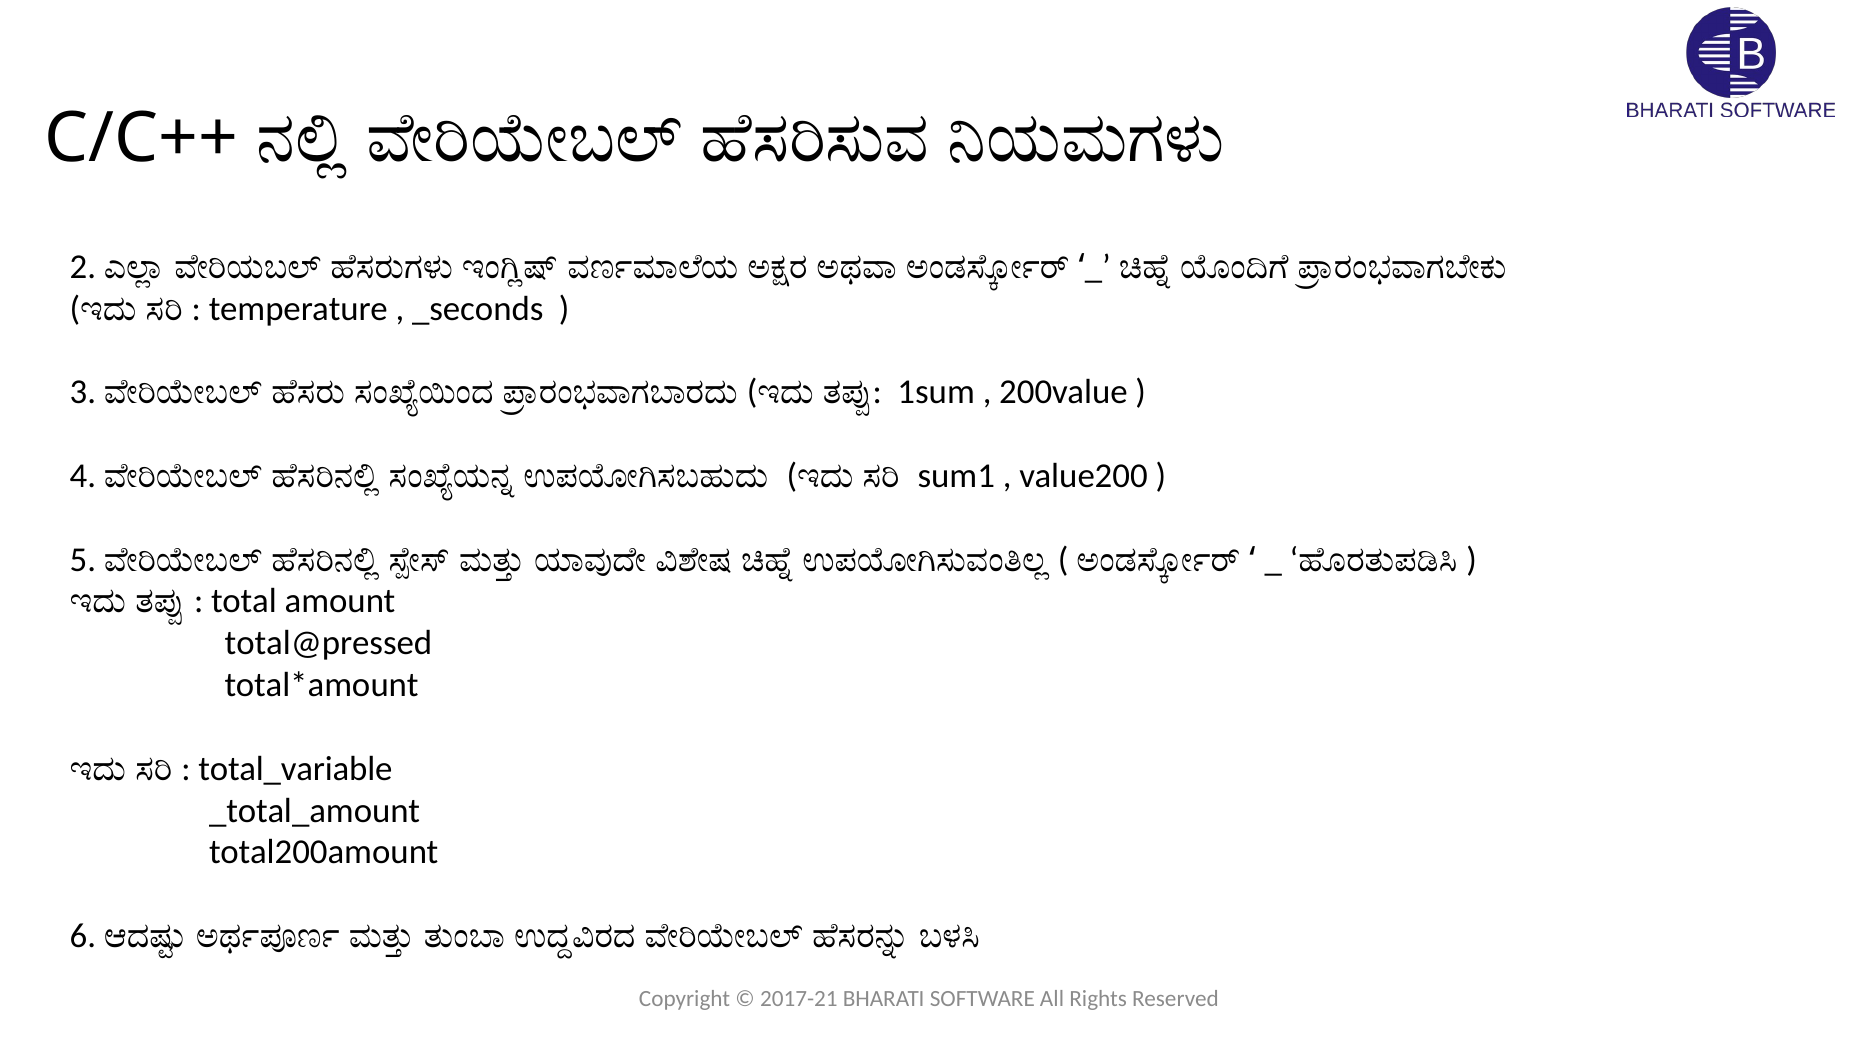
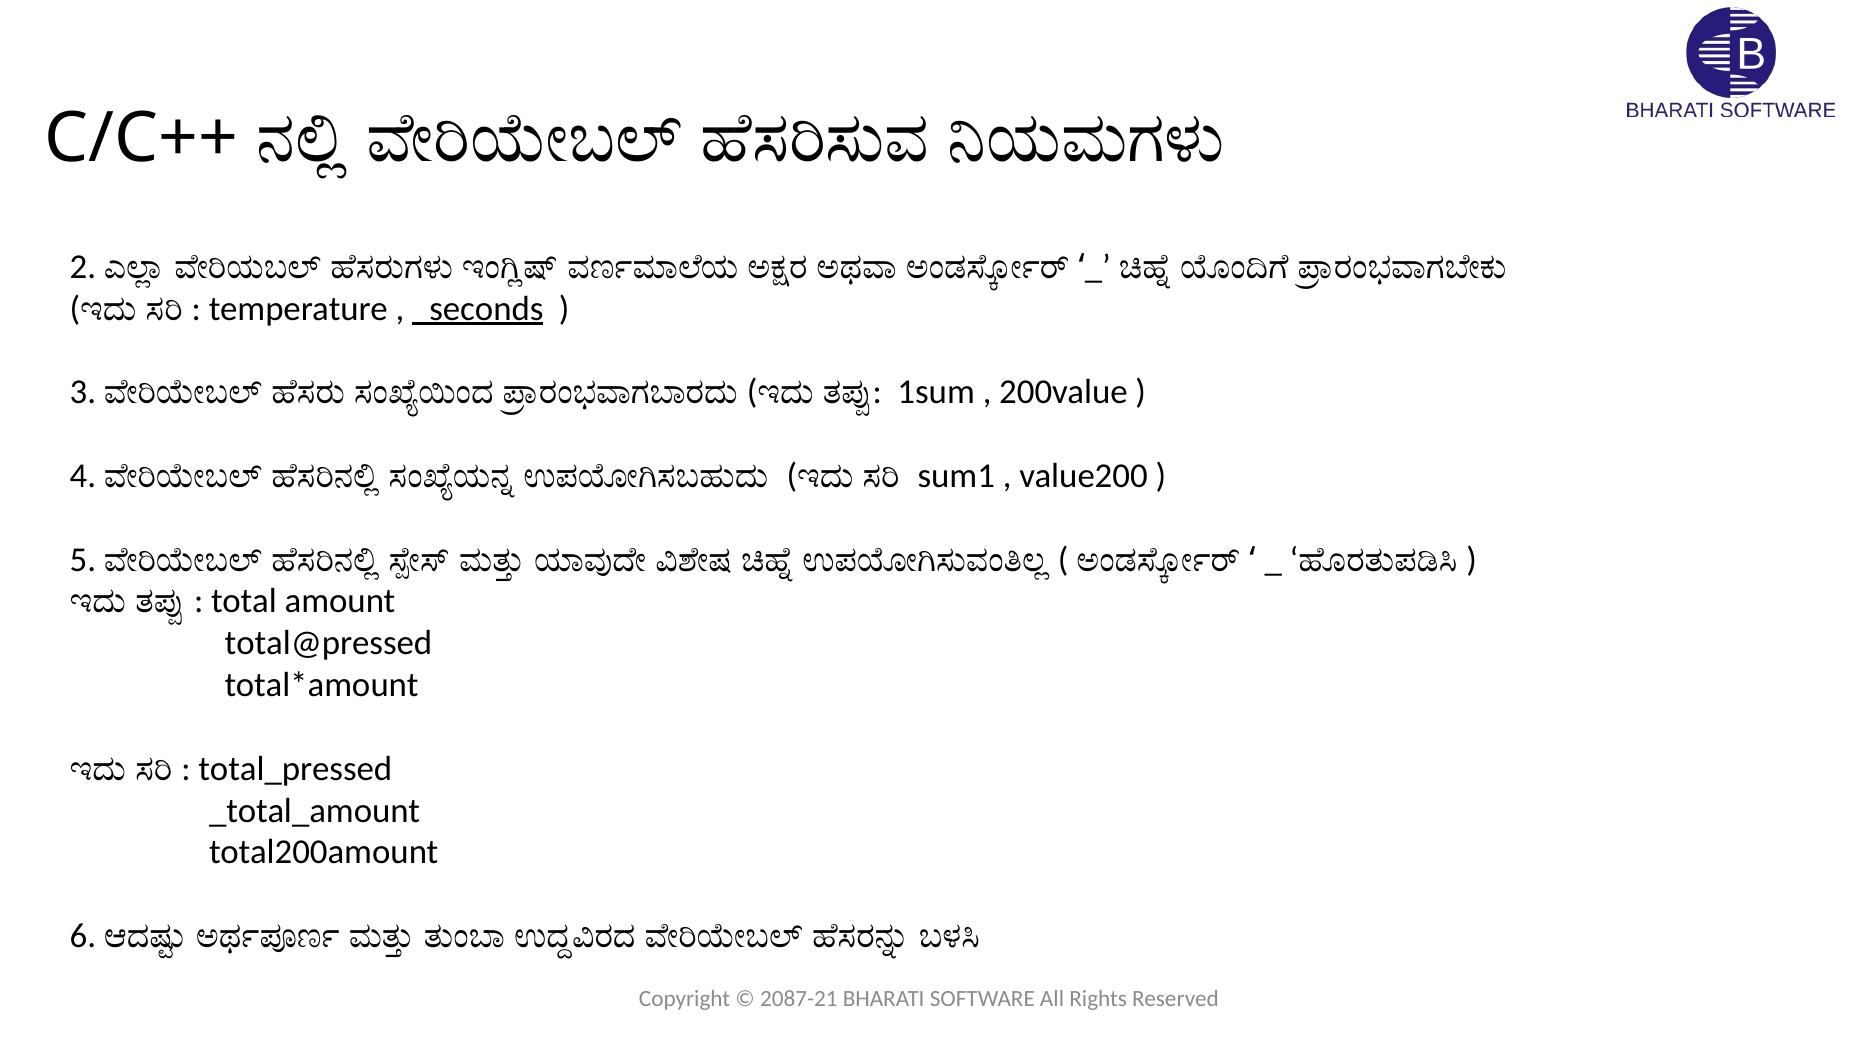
_seconds underline: none -> present (478, 308)
total_variable: total_variable -> total_pressed (295, 769)
2017-21: 2017-21 -> 2087-21 (799, 998)
